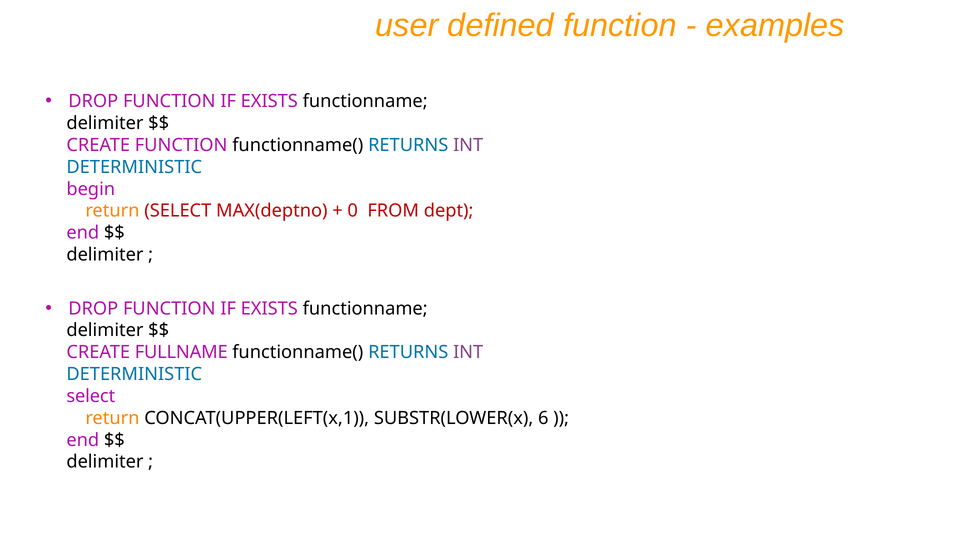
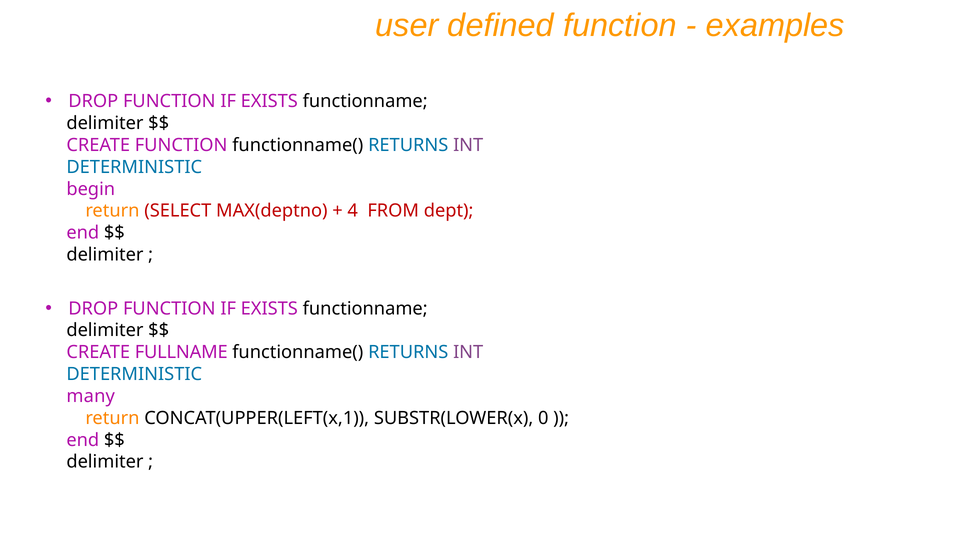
0: 0 -> 4 (353, 211)
select: select -> many (91, 396)
6: 6 -> 0 (543, 418)
